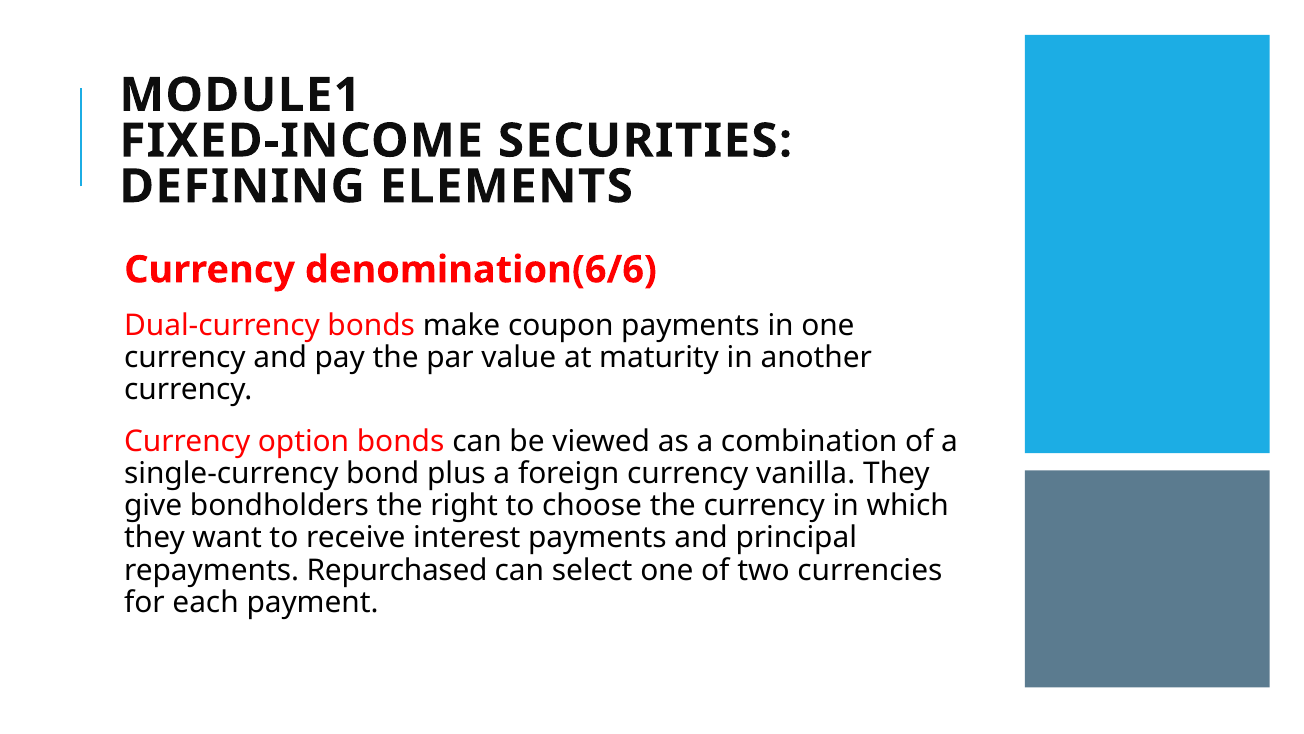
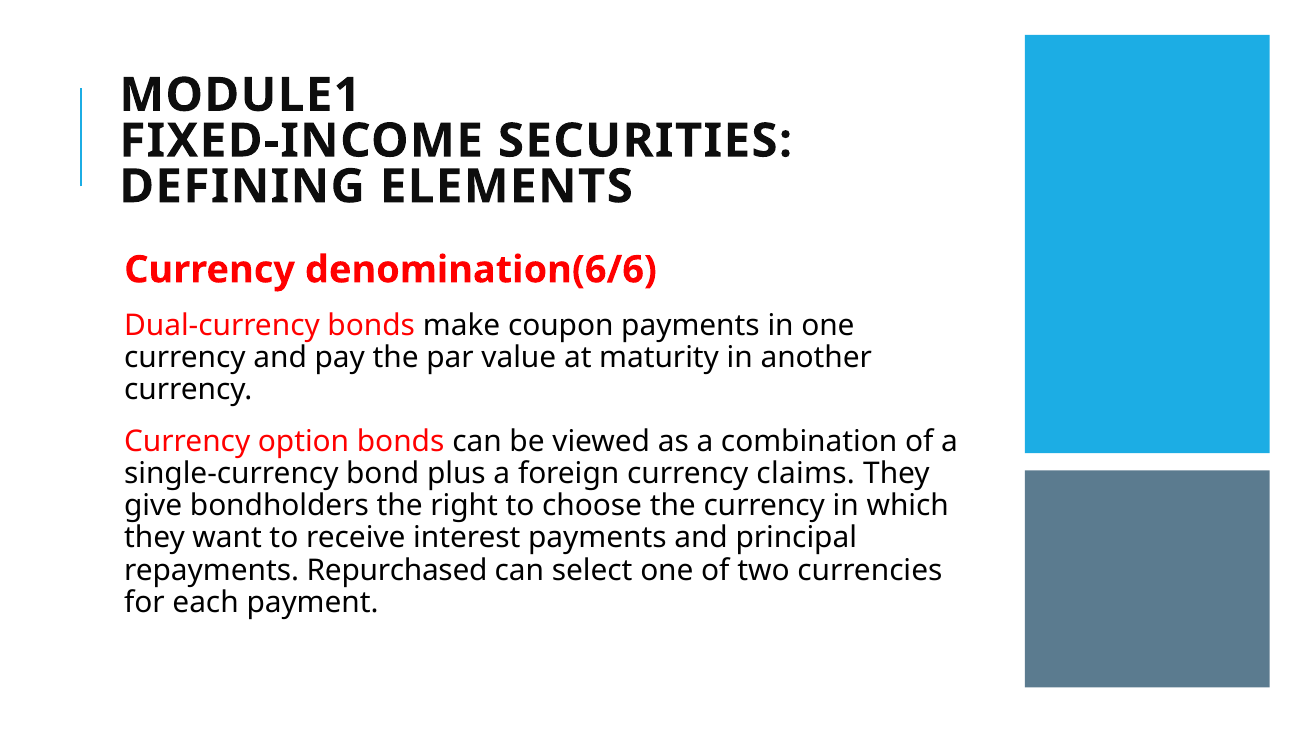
vanilla: vanilla -> claims (806, 473)
